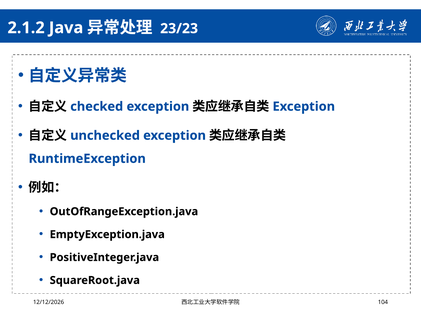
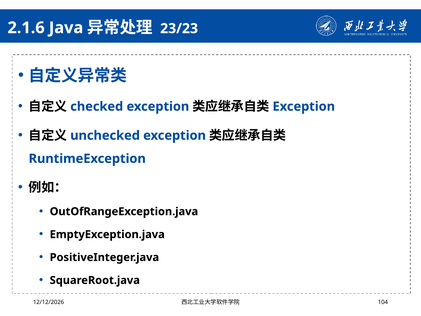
2.1.2: 2.1.2 -> 2.1.6 (26, 28)
